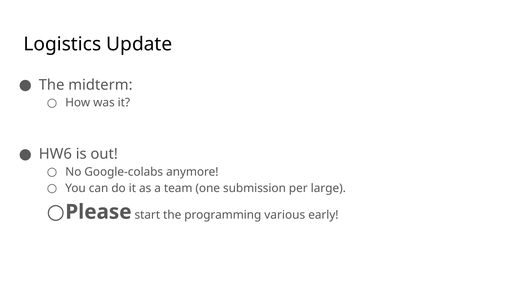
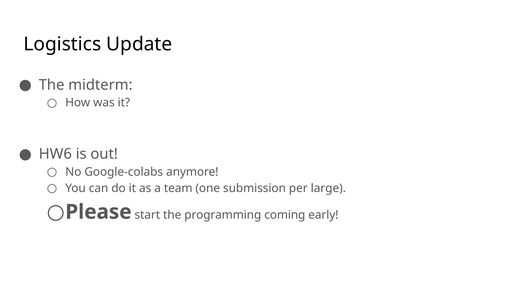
various: various -> coming (285, 215)
